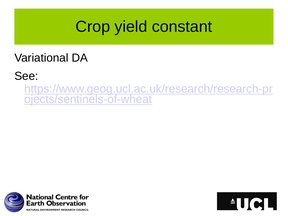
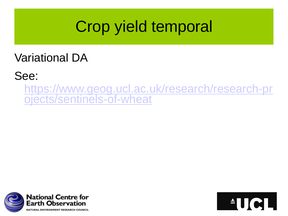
constant: constant -> temporal (182, 27)
